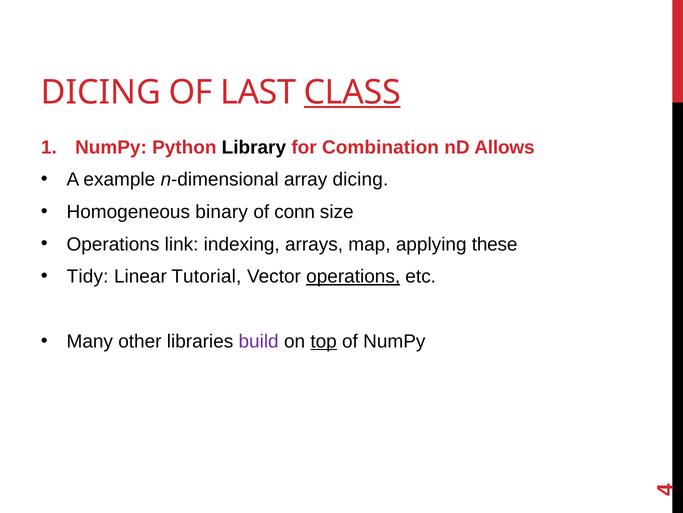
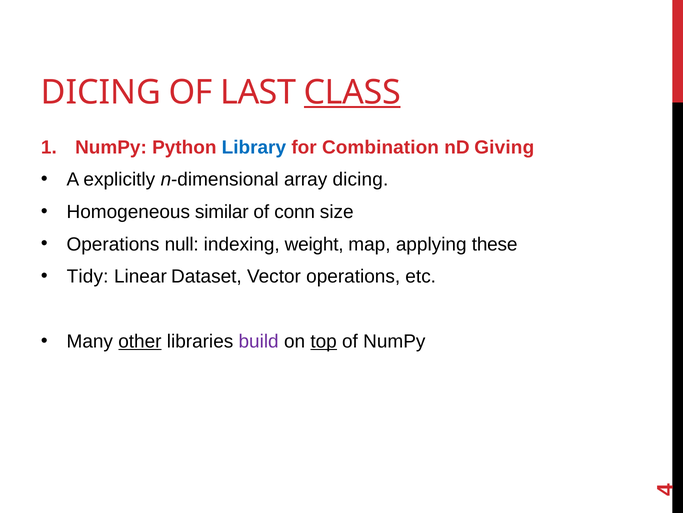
Library colour: black -> blue (254, 147)
Allows: Allows -> Giving (504, 147)
example: example -> explicitly (119, 179)
binary: binary -> similar (222, 212)
link: link -> null (182, 244)
arrays: arrays -> weight (314, 244)
Tutorial: Tutorial -> Dataset (206, 276)
operations underline: present -> none (353, 276)
other underline: none -> present (140, 341)
